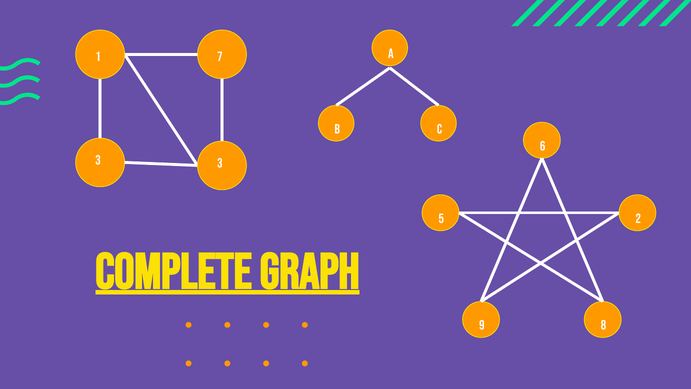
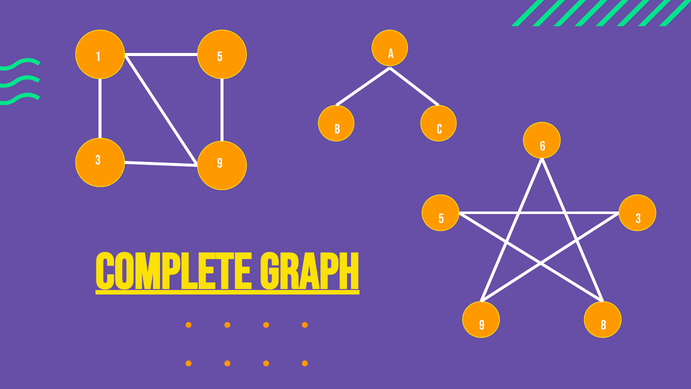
1 7: 7 -> 5 (220, 57)
3 3: 3 -> 9 (220, 163)
2: 2 -> 3 (638, 219)
